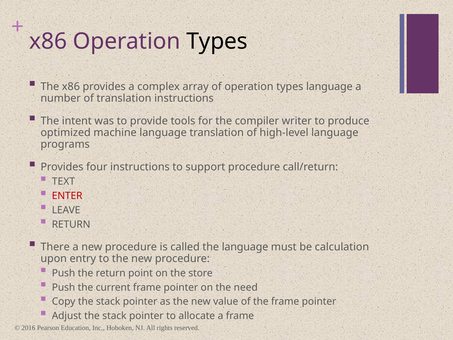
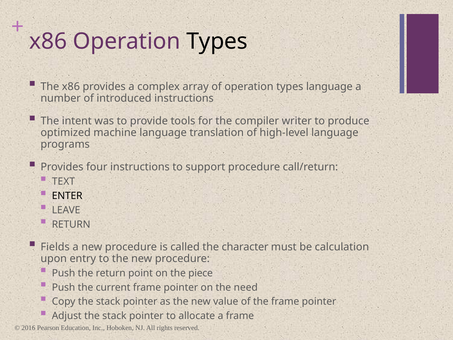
of translation: translation -> introduced (124, 98)
ENTER colour: red -> black (67, 196)
There: There -> Fields (55, 247)
the language: language -> character (245, 247)
store: store -> piece (201, 273)
